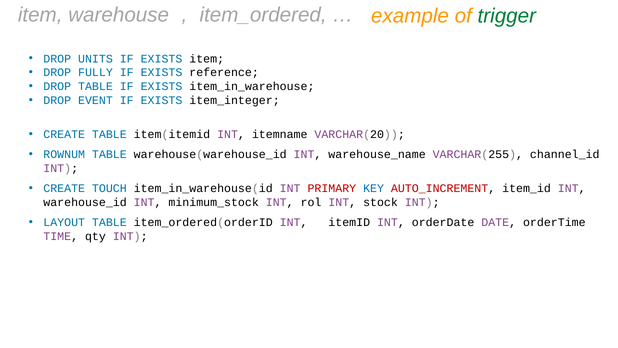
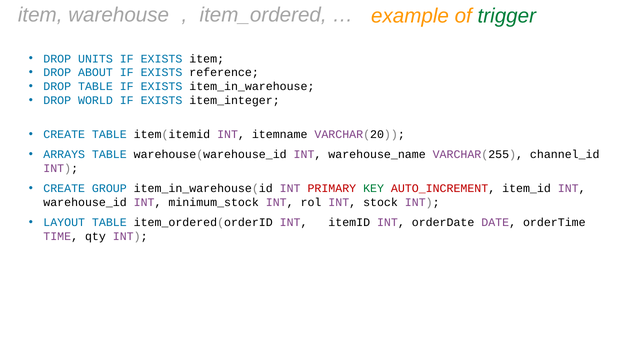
FULLY: FULLY -> ABOUT (95, 73)
EVENT: EVENT -> WORLD (95, 100)
ROWNUM: ROWNUM -> ARRAYS (64, 154)
TOUCH: TOUCH -> GROUP (109, 188)
KEY colour: blue -> green (374, 188)
